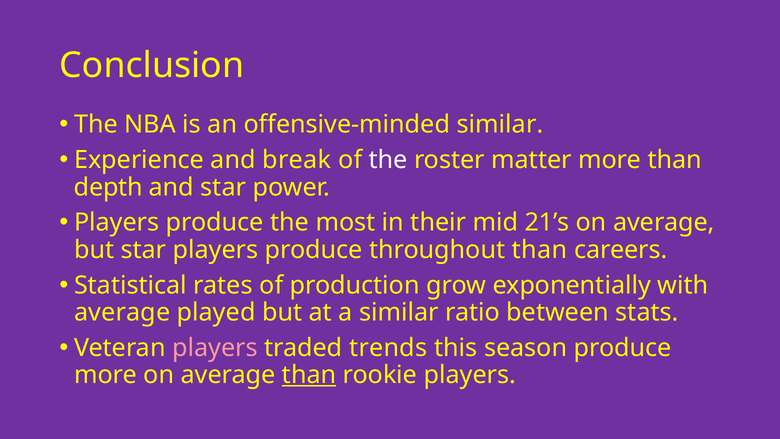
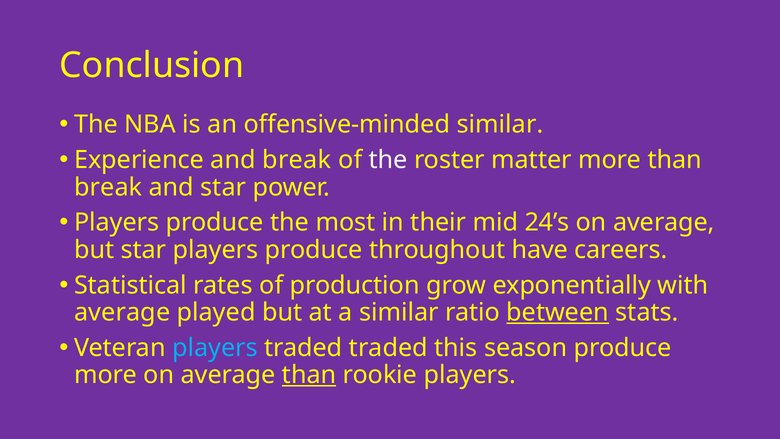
depth: depth -> break (108, 187)
21’s: 21’s -> 24’s (547, 222)
throughout than: than -> have (540, 250)
between underline: none -> present (558, 312)
players colour: pink -> light blue (215, 348)
traded trends: trends -> traded (388, 348)
